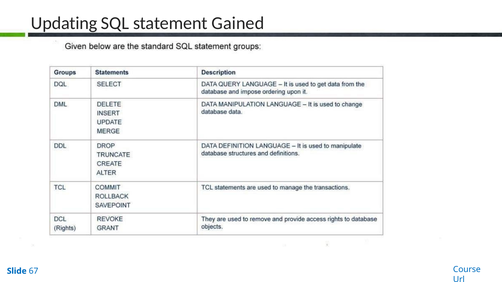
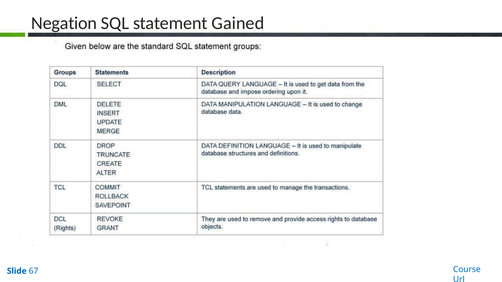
Updating: Updating -> Negation (64, 23)
